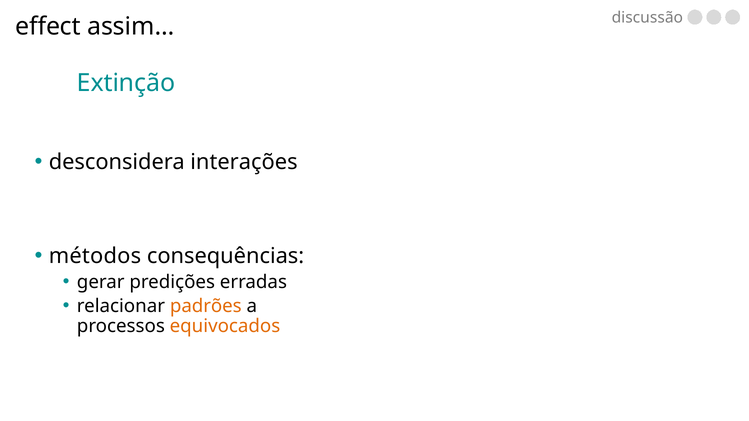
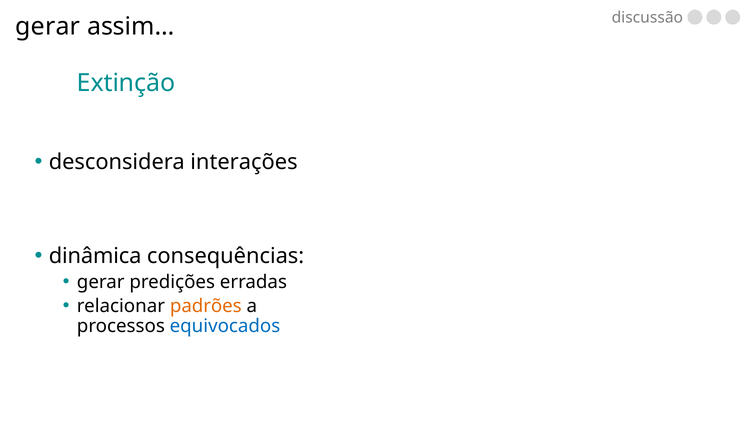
effect: effect -> gerar (48, 27)
métodos: métodos -> dinâmica (95, 256)
equivocados colour: orange -> blue (225, 326)
